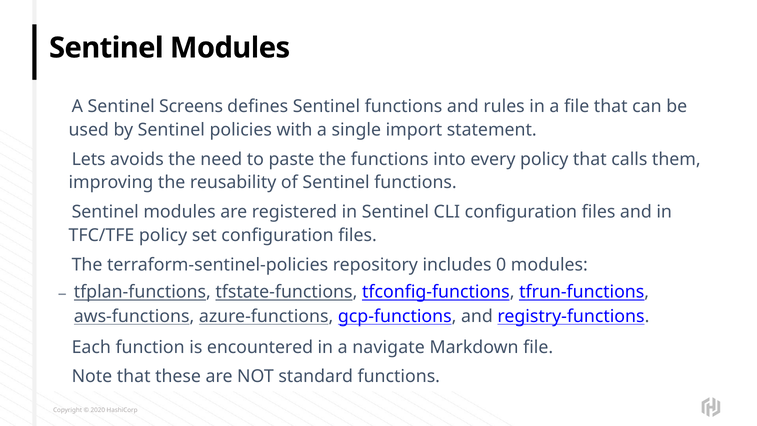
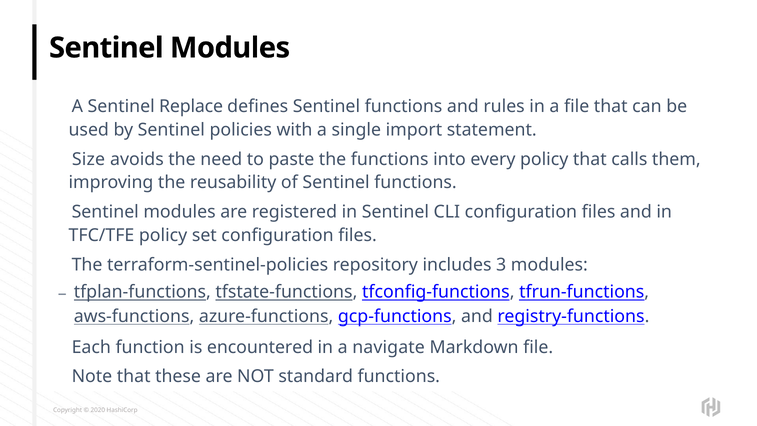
Screens: Screens -> Replace (191, 106)
Lets: Lets -> Size (88, 159)
0: 0 -> 3 (501, 265)
